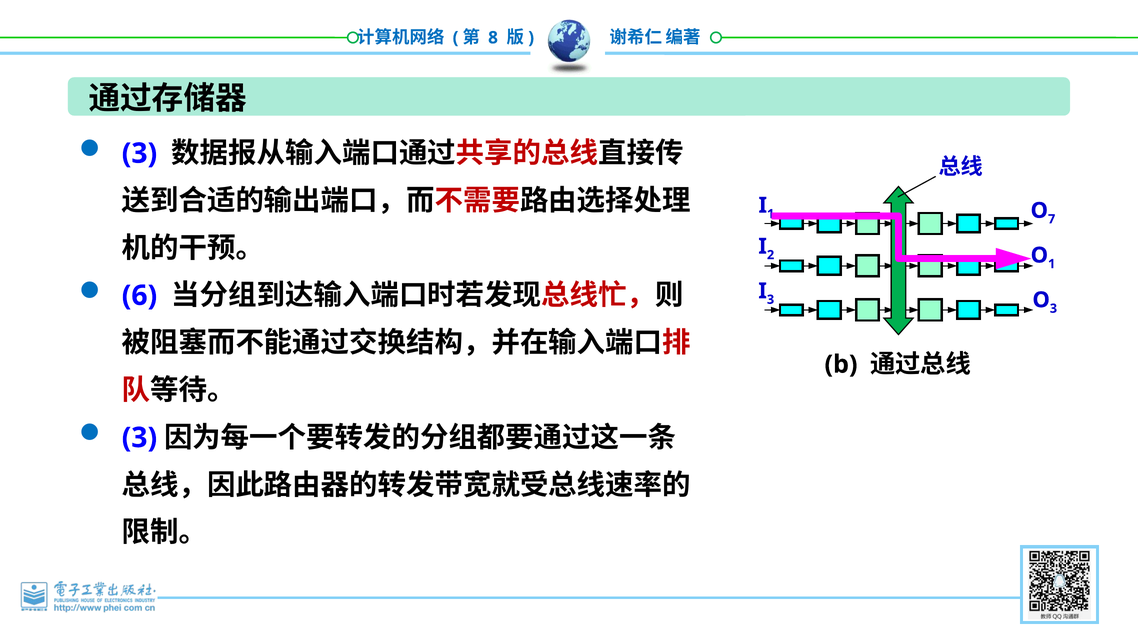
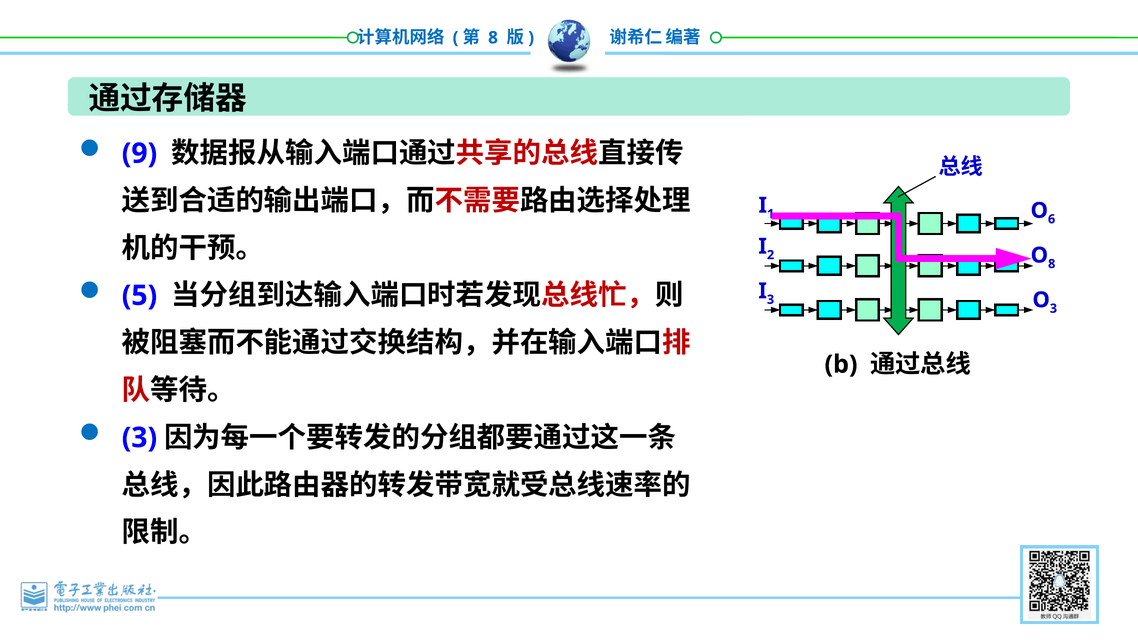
3: 3 -> 9 (139, 153)
7: 7 -> 6 (1052, 219)
1: 1 -> 8 (1052, 264)
6: 6 -> 5 (139, 296)
